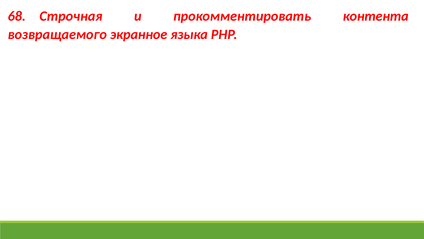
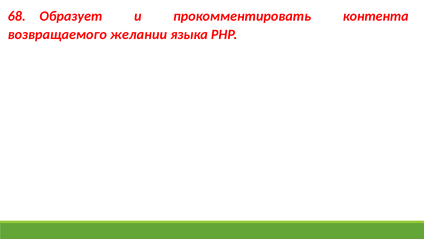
Строчная: Строчная -> Образует (71, 16)
экранное: экранное -> желании (139, 34)
